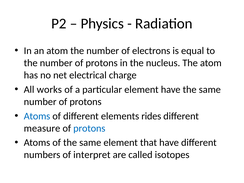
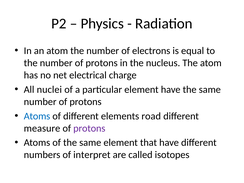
works: works -> nuclei (49, 90)
rides: rides -> road (151, 116)
protons colour: blue -> purple (89, 128)
